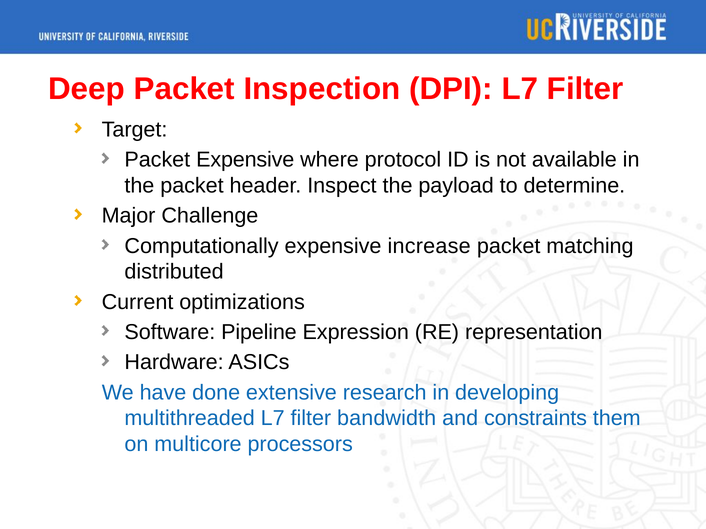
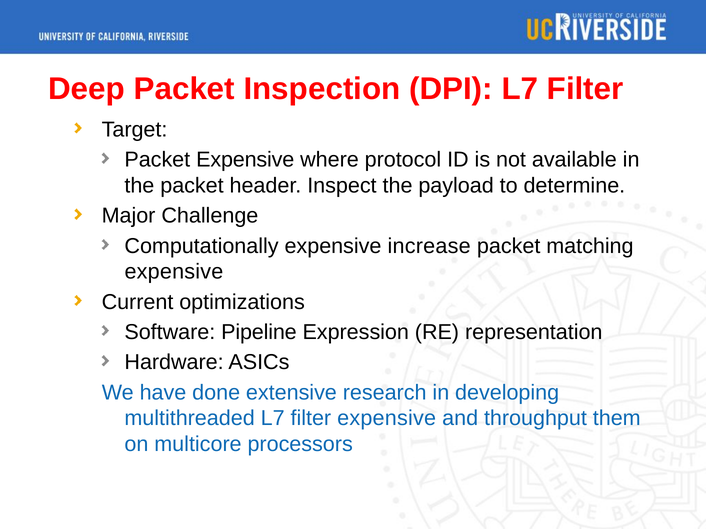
distributed: distributed -> expensive (174, 272)
filter bandwidth: bandwidth -> expensive (387, 419)
constraints: constraints -> throughput (535, 419)
